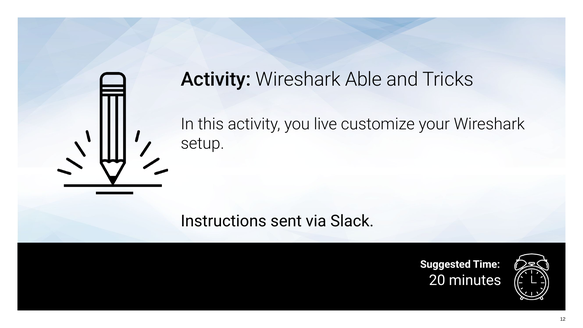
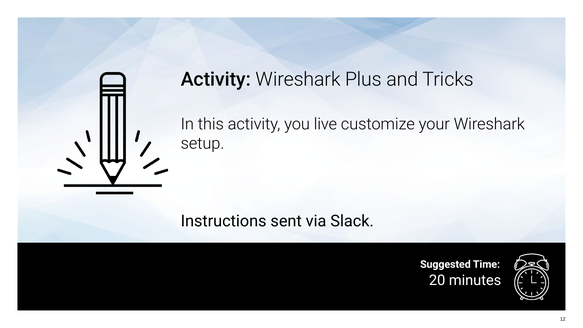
Able: Able -> Plus (363, 80)
